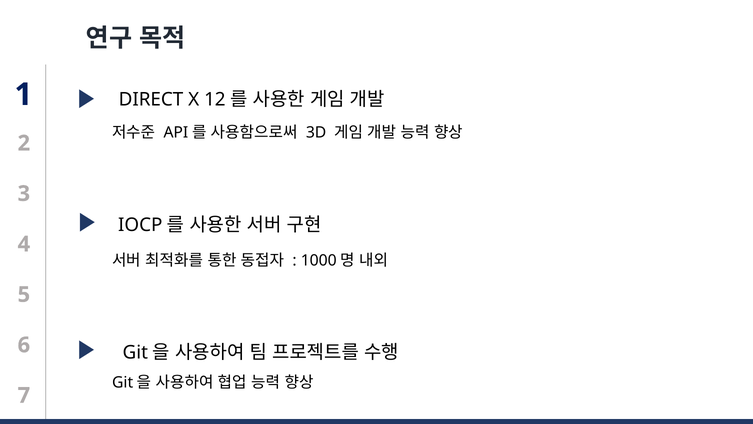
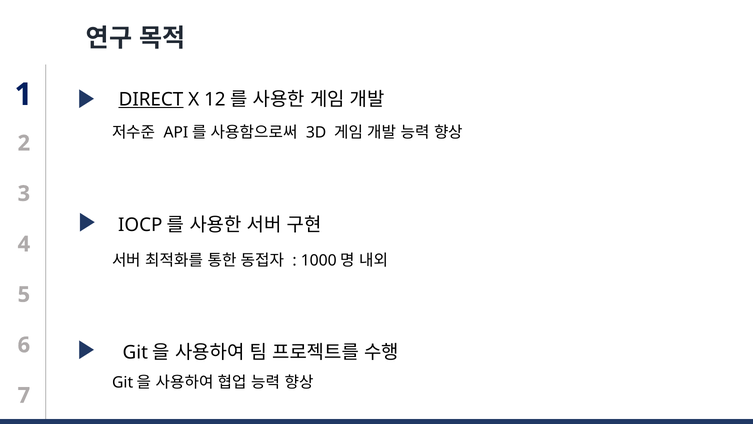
DIRECT underline: none -> present (151, 99)
